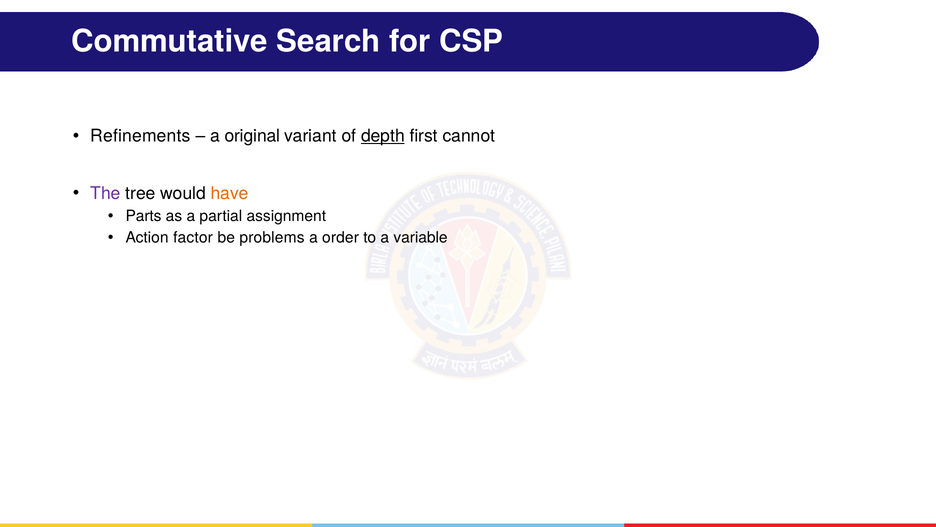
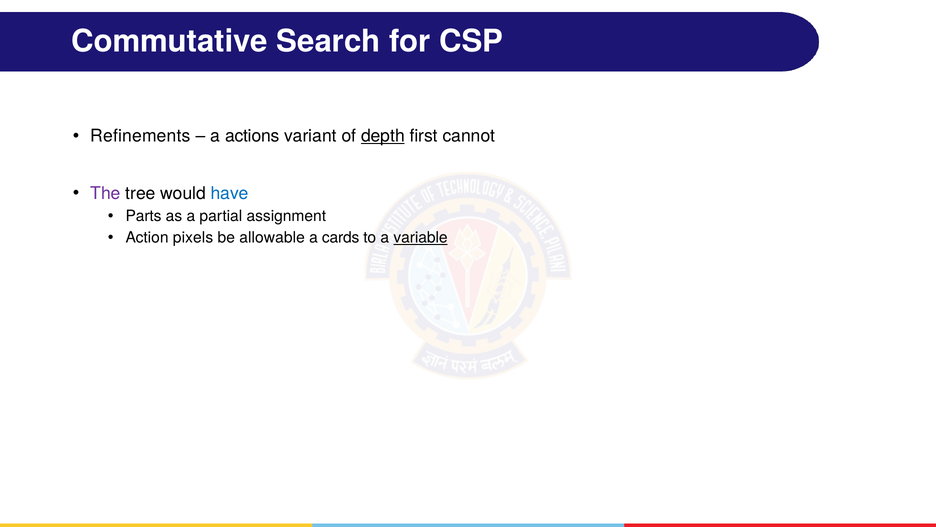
original: original -> actions (252, 136)
have colour: orange -> blue (230, 193)
factor: factor -> pixels (193, 238)
problems: problems -> allowable (272, 238)
order: order -> cards (341, 238)
variable underline: none -> present (421, 238)
